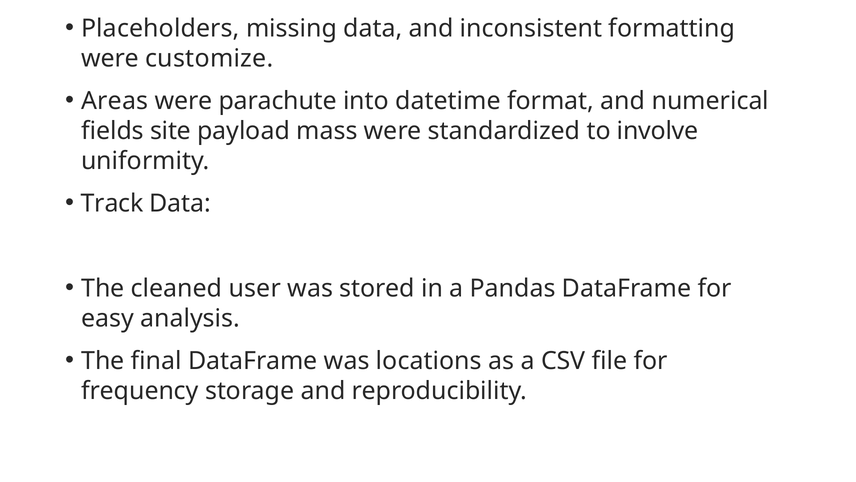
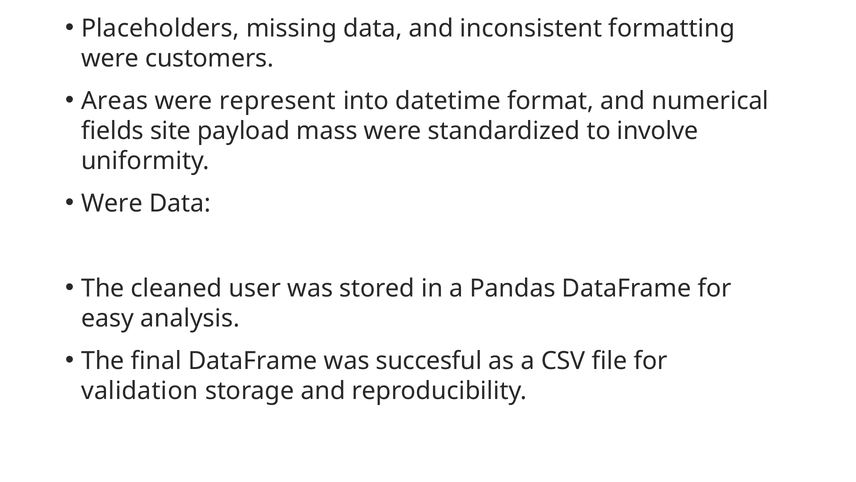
customize: customize -> customers (209, 58)
parachute: parachute -> represent (278, 101)
Track: Track -> Were (112, 203)
locations: locations -> succesful (429, 361)
frequency: frequency -> validation (140, 391)
